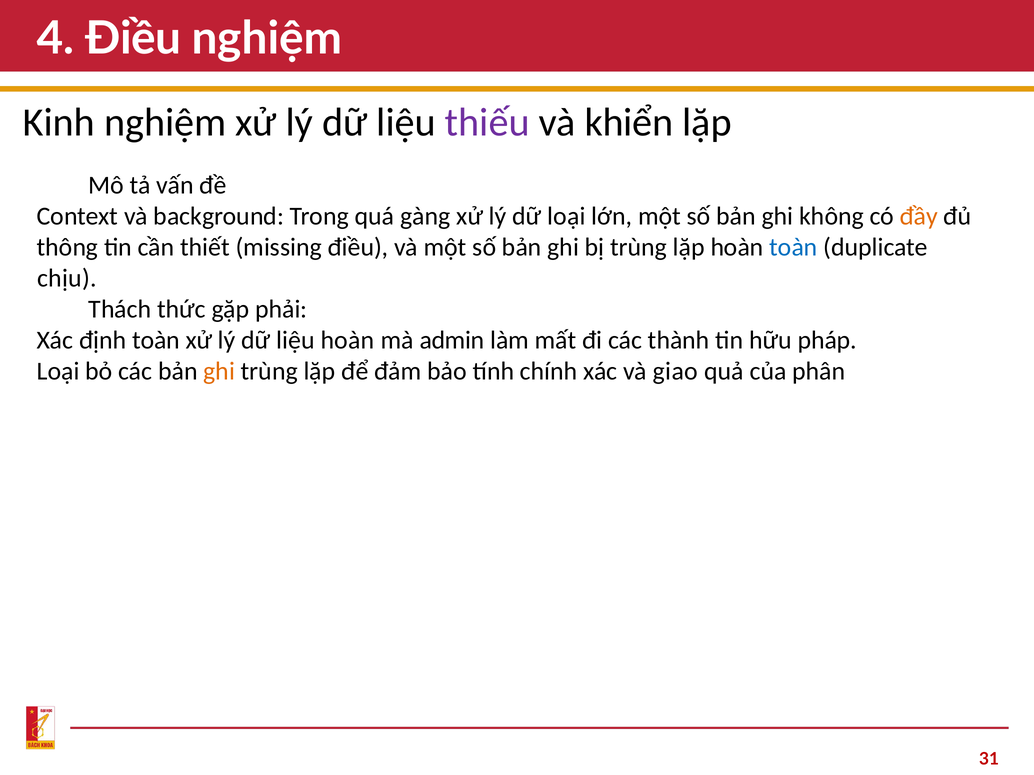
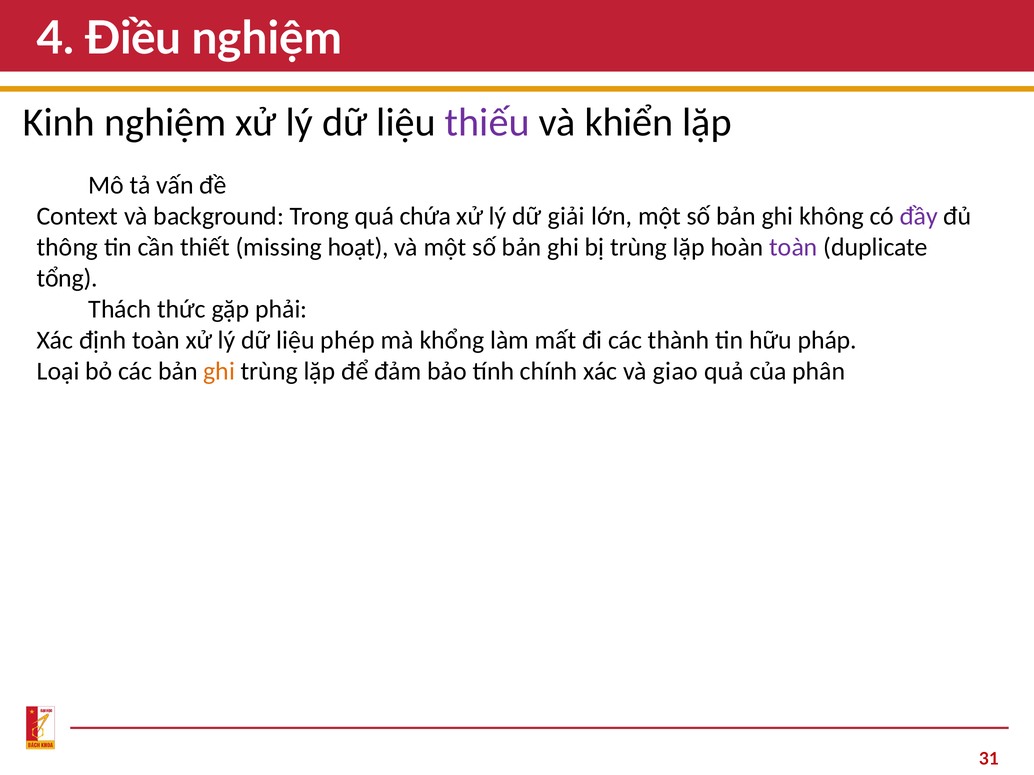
gàng: gàng -> chứa (425, 217)
dữ loại: loại -> giải (566, 217)
đầy colour: orange -> purple (919, 217)
missing điều: điều -> hoạt (358, 248)
toàn colour: blue -> purple (793, 248)
chịu: chịu -> tổng (67, 279)
liệu hoàn: hoàn -> phép (348, 341)
admin: admin -> khổng (452, 341)
